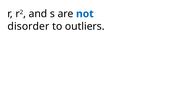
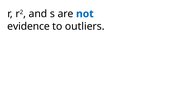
disorder: disorder -> evidence (29, 26)
